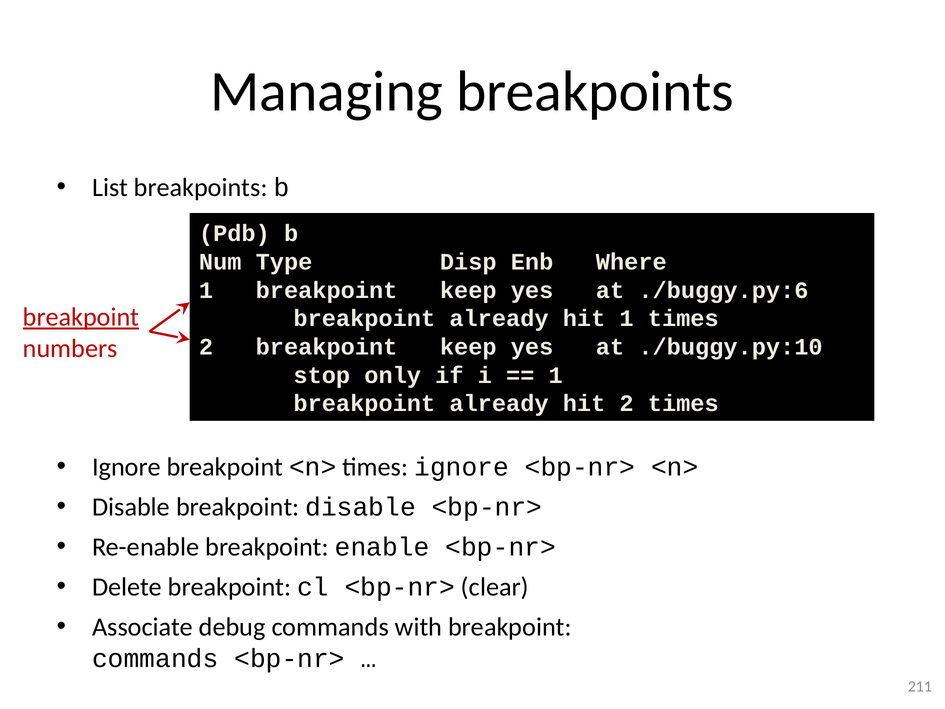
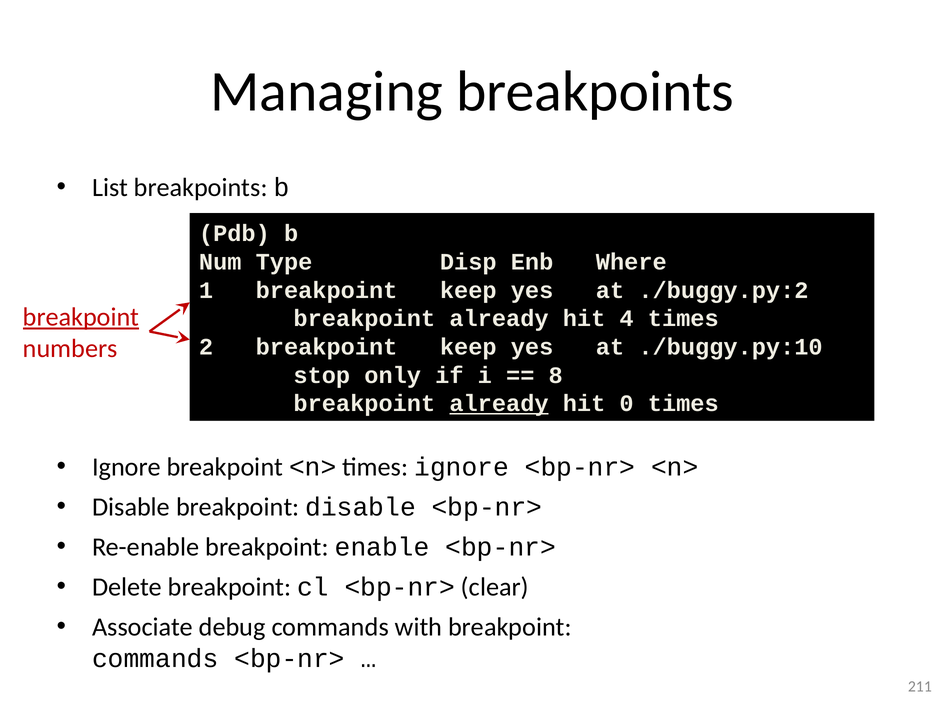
./buggy.py:6: ./buggy.py:6 -> ./buggy.py:2 (723, 290)
hit 1: 1 -> 4 (627, 318)
1: 1 -> 8 (556, 375)
already underline: none -> present (499, 404)
hit 2: 2 -> 0 (627, 404)
